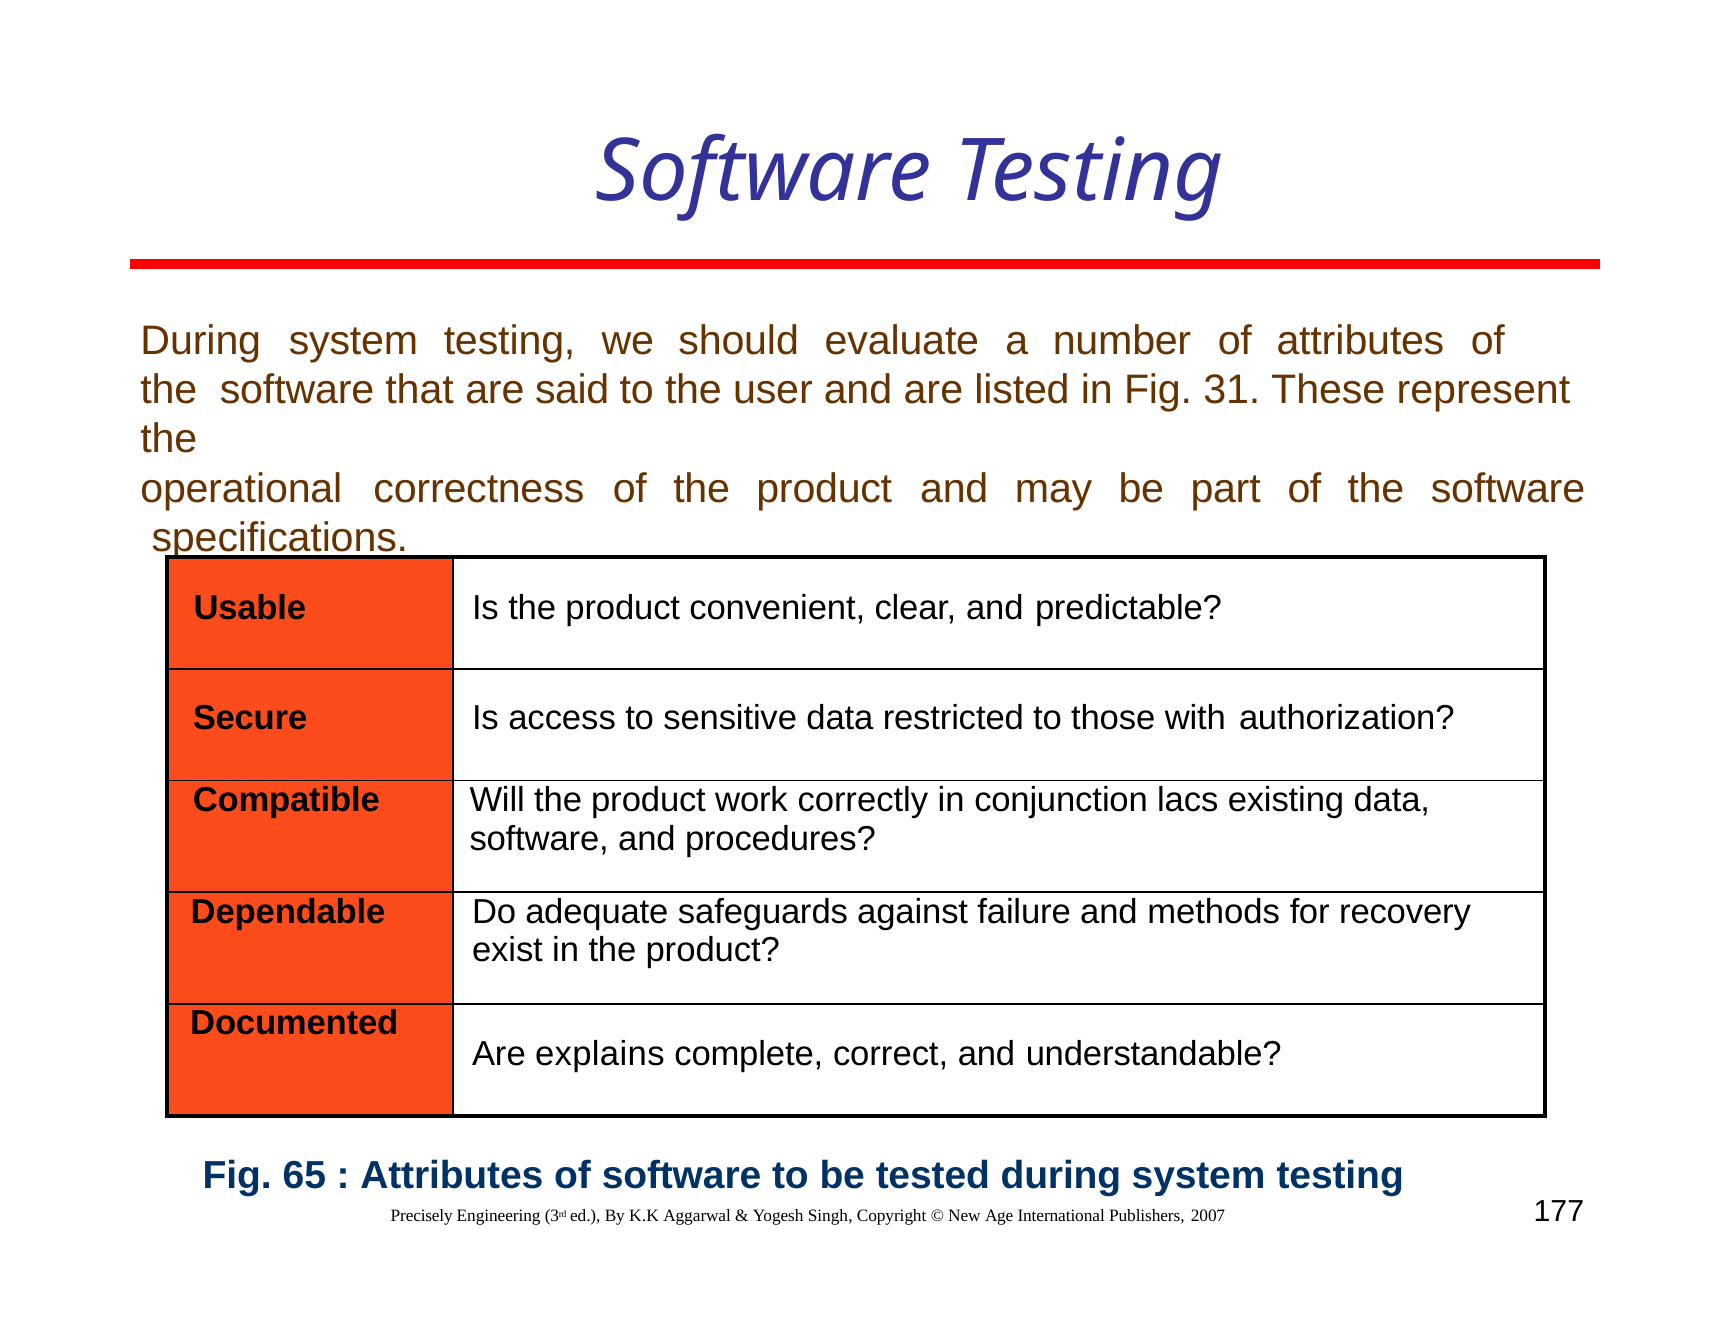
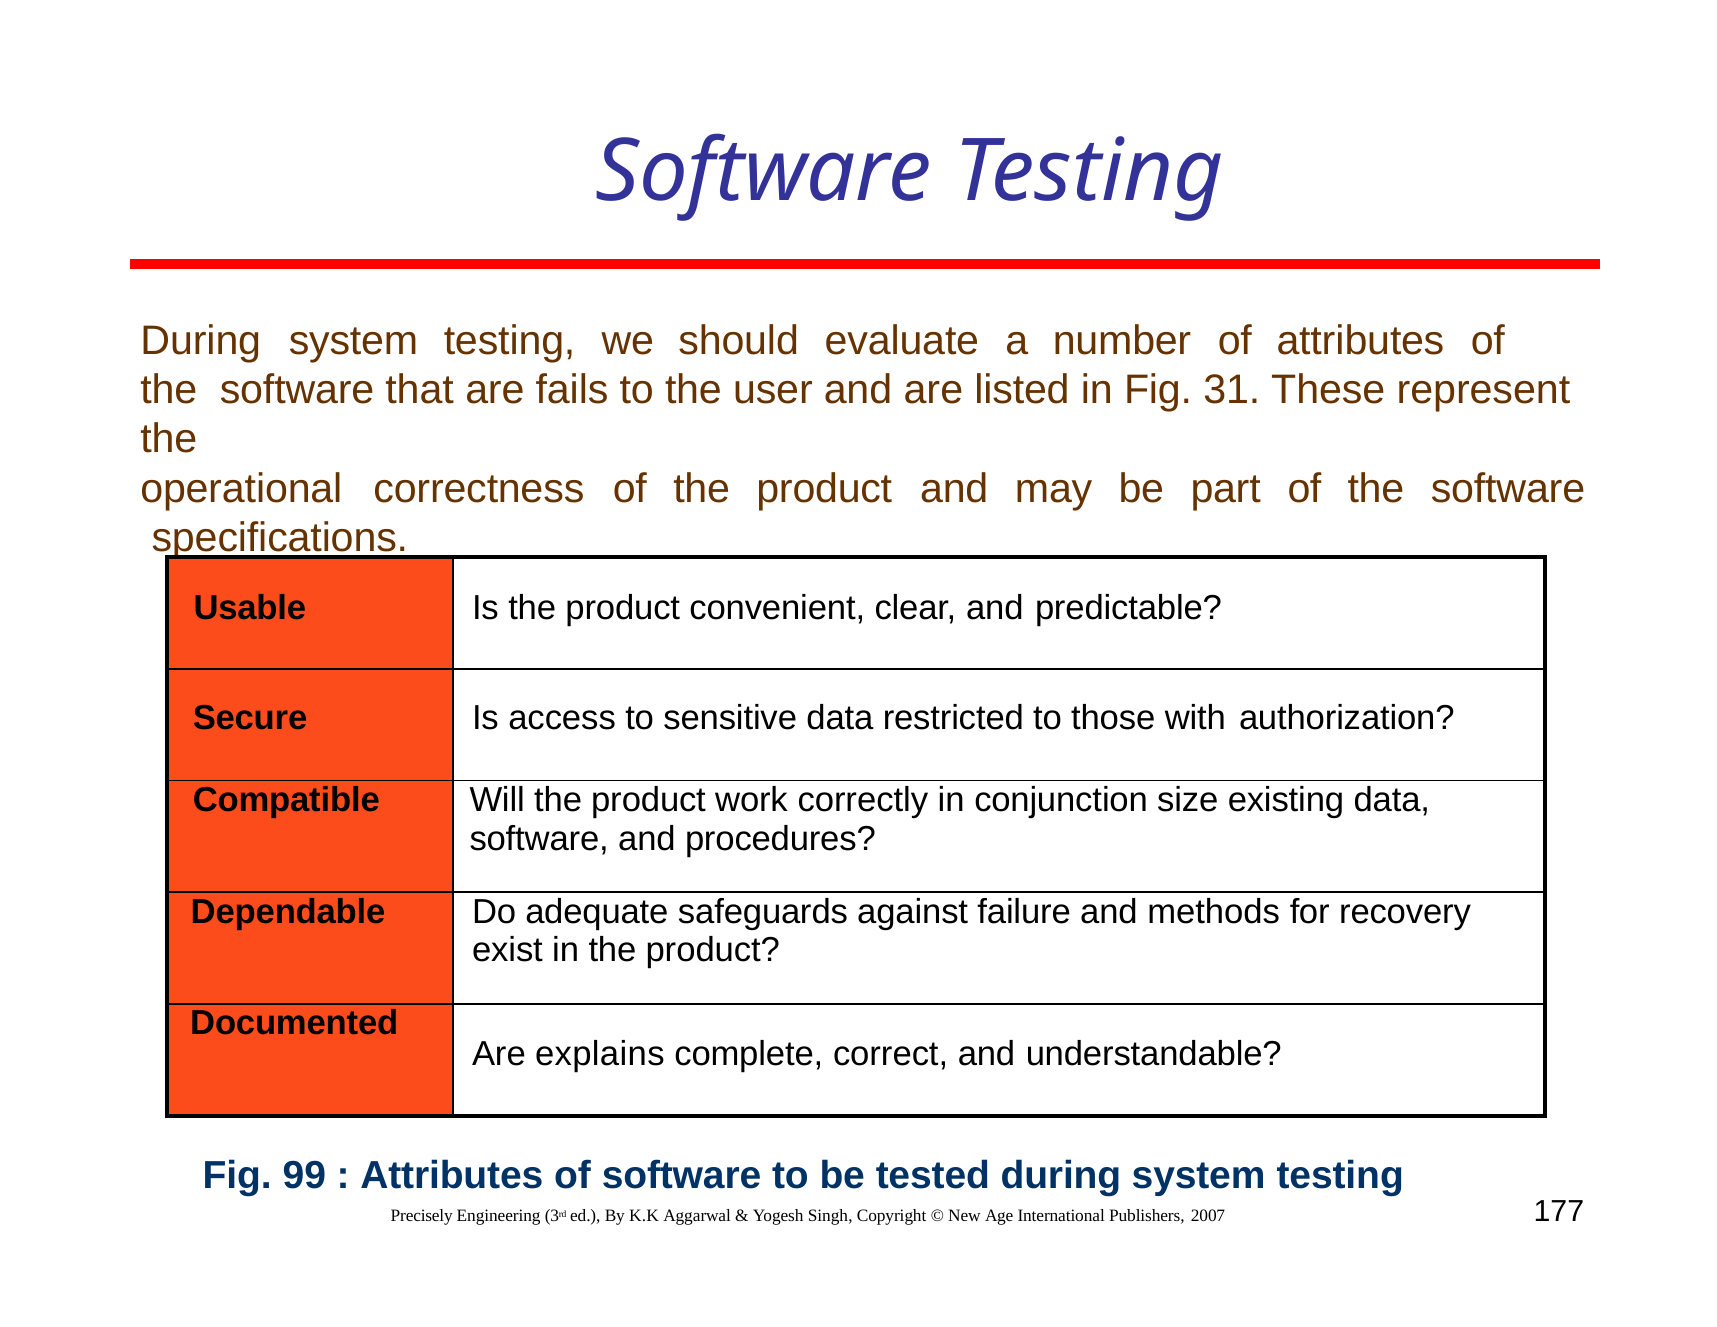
said: said -> fails (572, 390)
lacs: lacs -> size (1188, 800)
65: 65 -> 99 (304, 1176)
